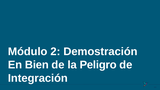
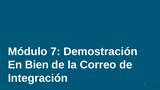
2: 2 -> 7 (55, 51)
Peligro: Peligro -> Correo (98, 65)
